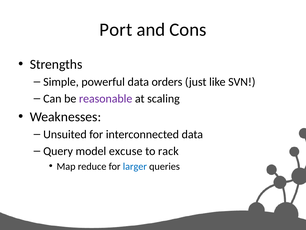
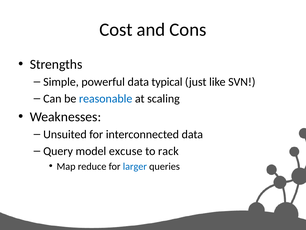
Port: Port -> Cost (116, 30)
orders: orders -> typical (167, 82)
reasonable colour: purple -> blue (106, 98)
